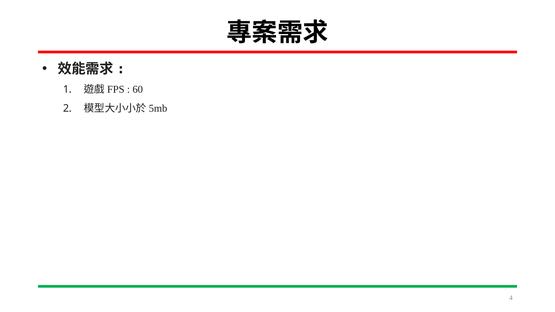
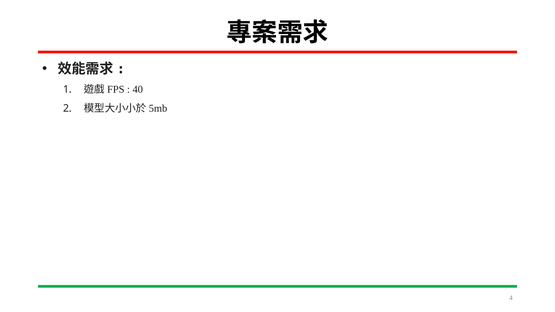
60: 60 -> 40 (138, 90)
